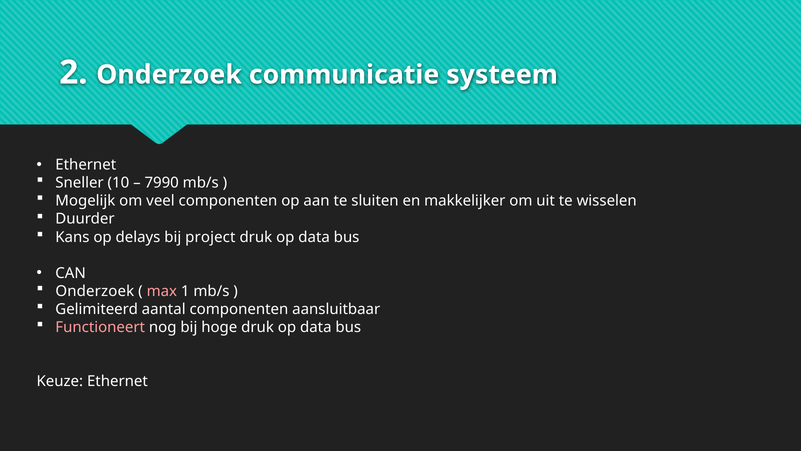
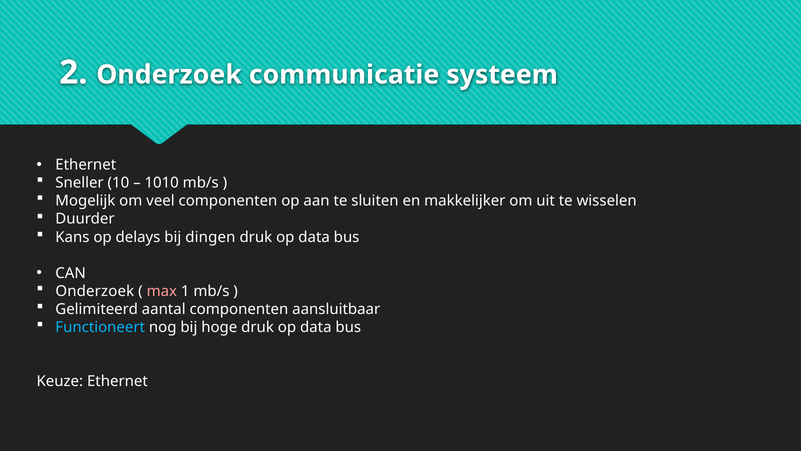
7990: 7990 -> 1010 (162, 183)
project: project -> dingen (210, 237)
Functioneert colour: pink -> light blue (100, 327)
